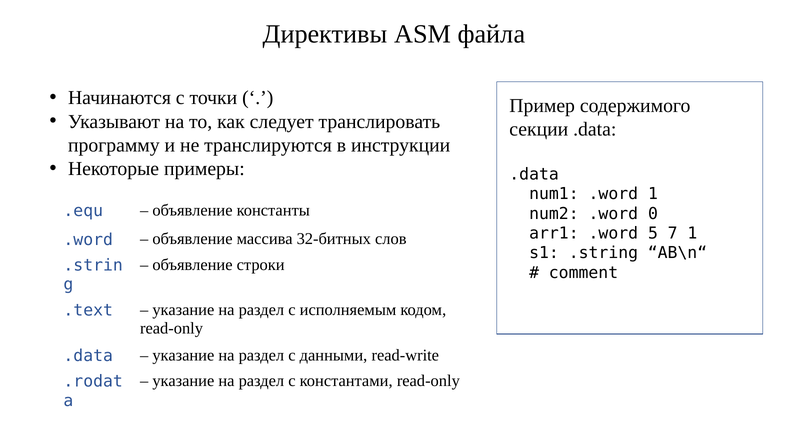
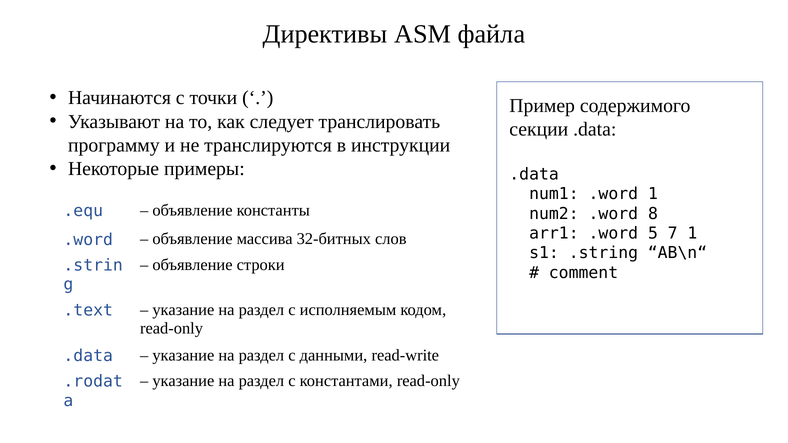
0: 0 -> 8 (653, 214)
